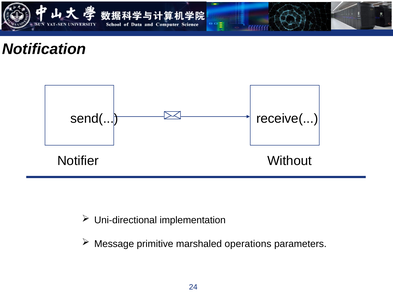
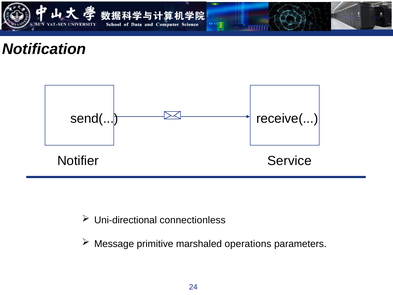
Without: Without -> Service (289, 161)
implementation: implementation -> connectionless (193, 220)
